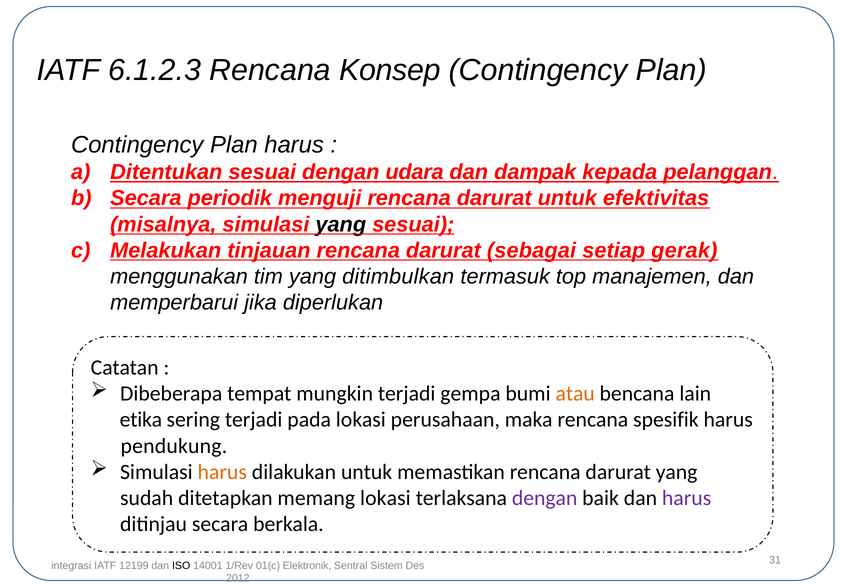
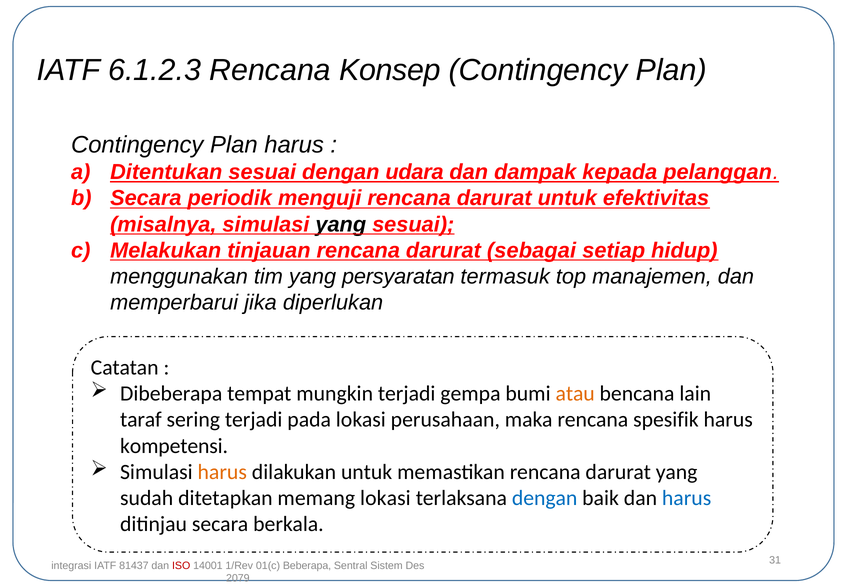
gerak: gerak -> hidup (684, 250)
ditimbulkan: ditimbulkan -> persyaratan (398, 276)
etika: etika -> taraf (141, 419)
pendukung: pendukung -> kompetensi (174, 445)
dengan colour: purple -> blue (545, 498)
harus colour: purple -> blue (687, 498)
12199: 12199 -> 81437 (134, 565)
ISO colour: black -> red (181, 565)
Elektronik: Elektronik -> Beberapa (307, 565)
2012: 2012 -> 2079 (238, 578)
